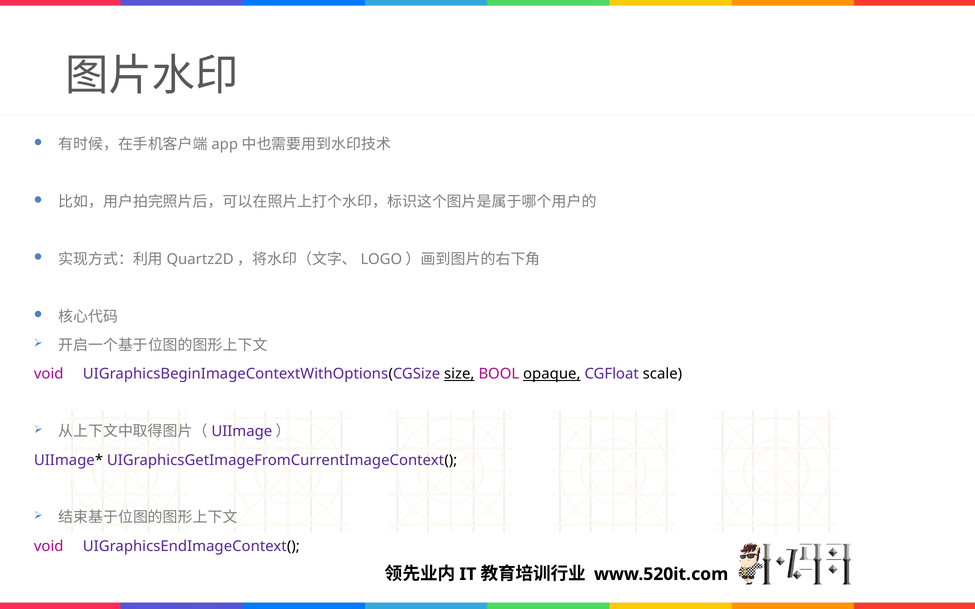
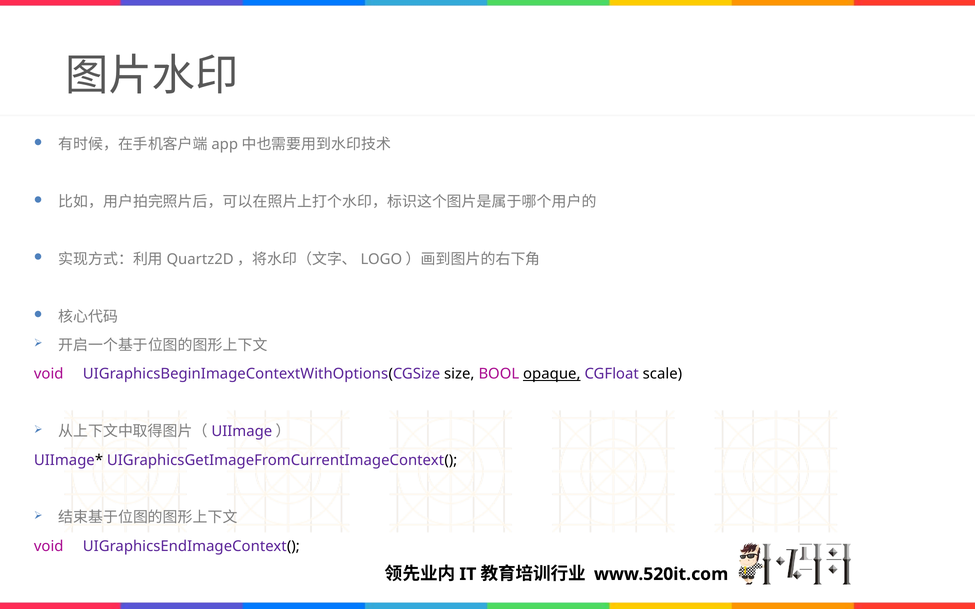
size underline: present -> none (459, 374)
